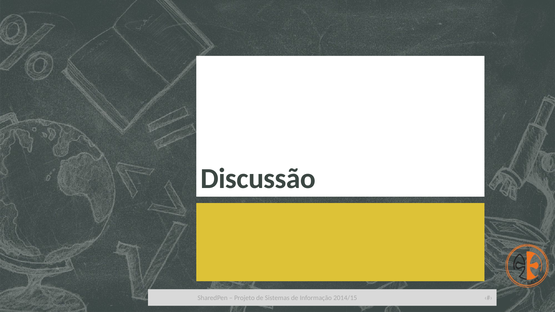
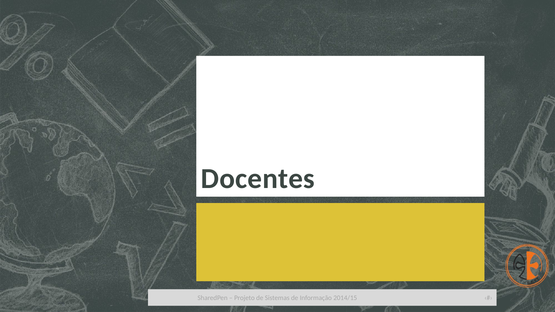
Discussão: Discussão -> Docentes (258, 179)
